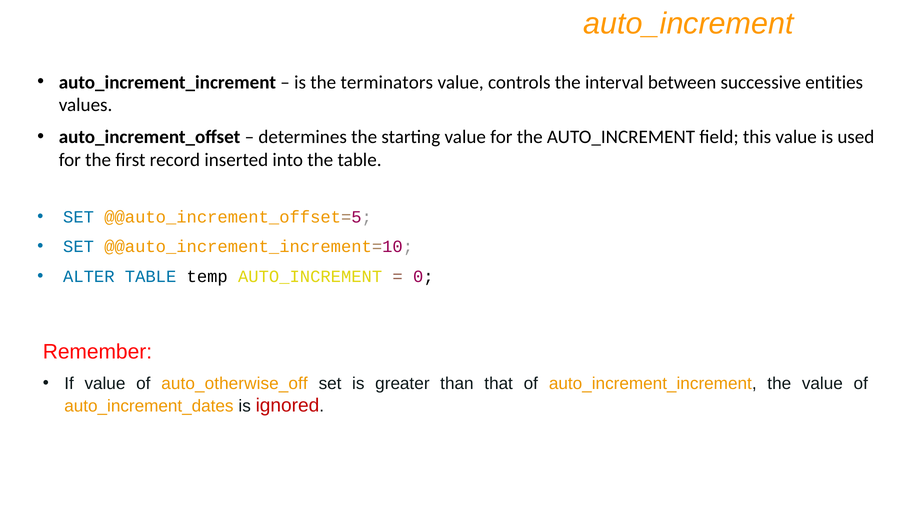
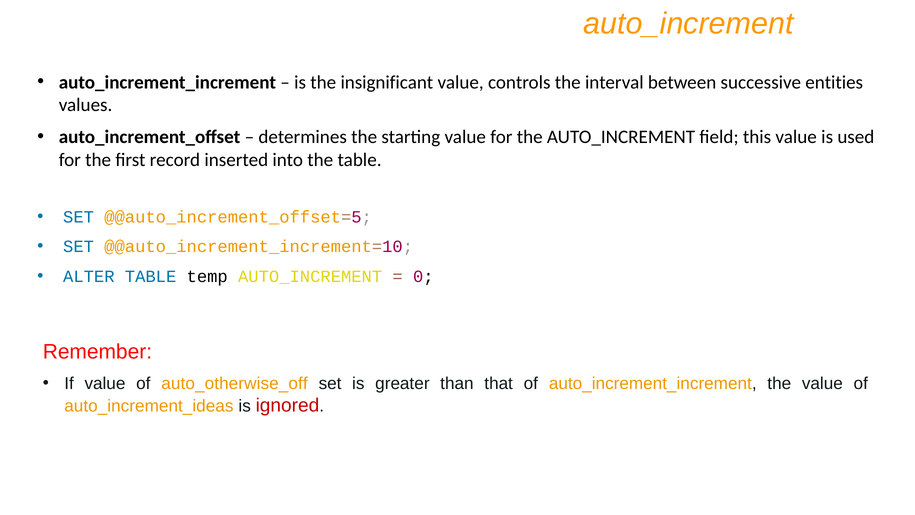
terminators: terminators -> insignificant (387, 82)
auto_increment_dates: auto_increment_dates -> auto_increment_ideas (149, 406)
